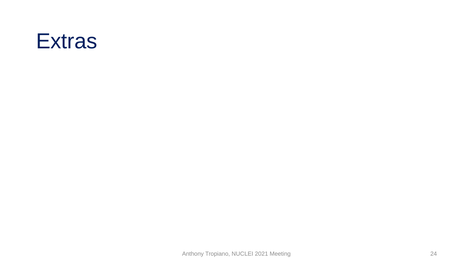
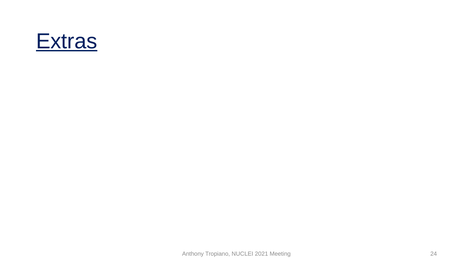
Extras underline: none -> present (67, 41)
